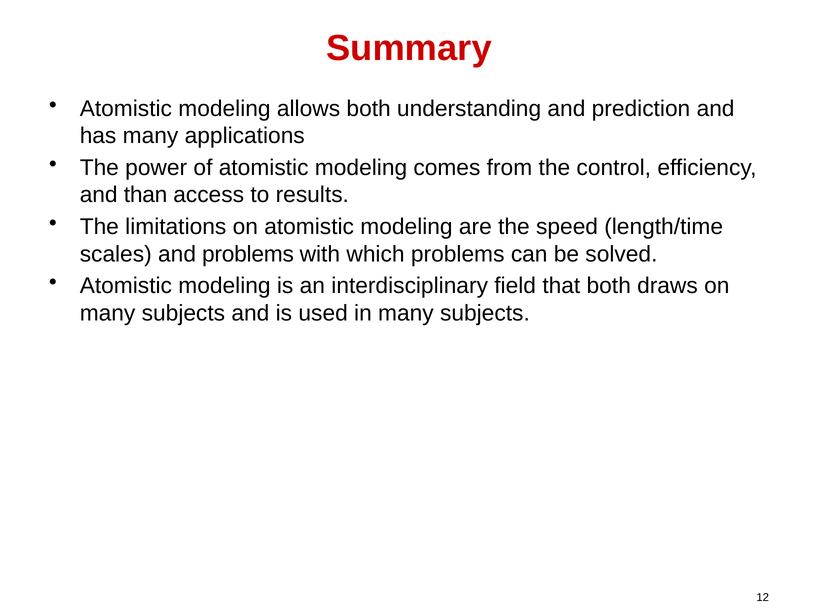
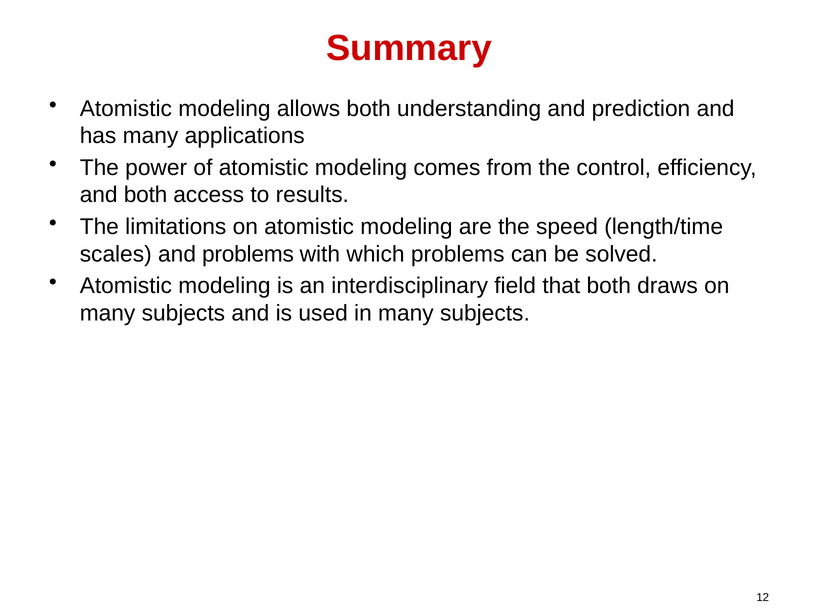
and than: than -> both (146, 195)
